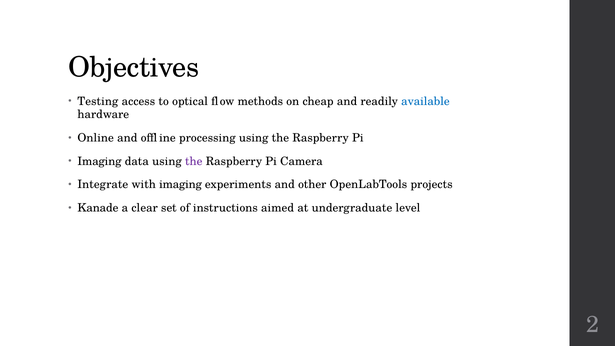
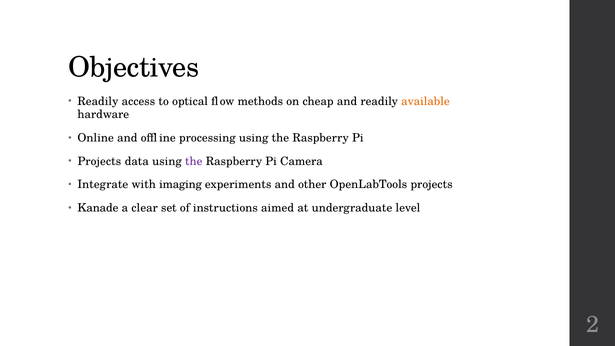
Testing: Testing -> Readily (98, 101)
available colour: blue -> orange (425, 101)
Imaging: Imaging -> Projects (99, 161)
